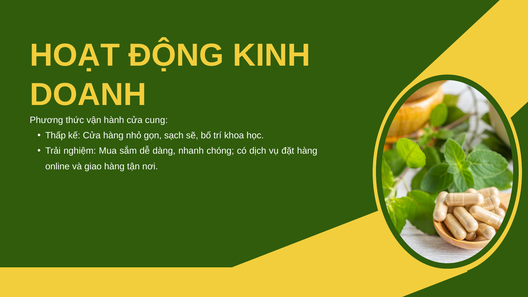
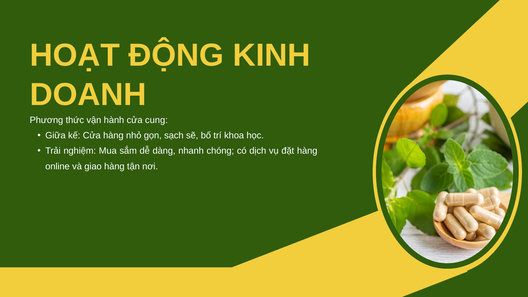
Thấp: Thấp -> Giữa (55, 136)
